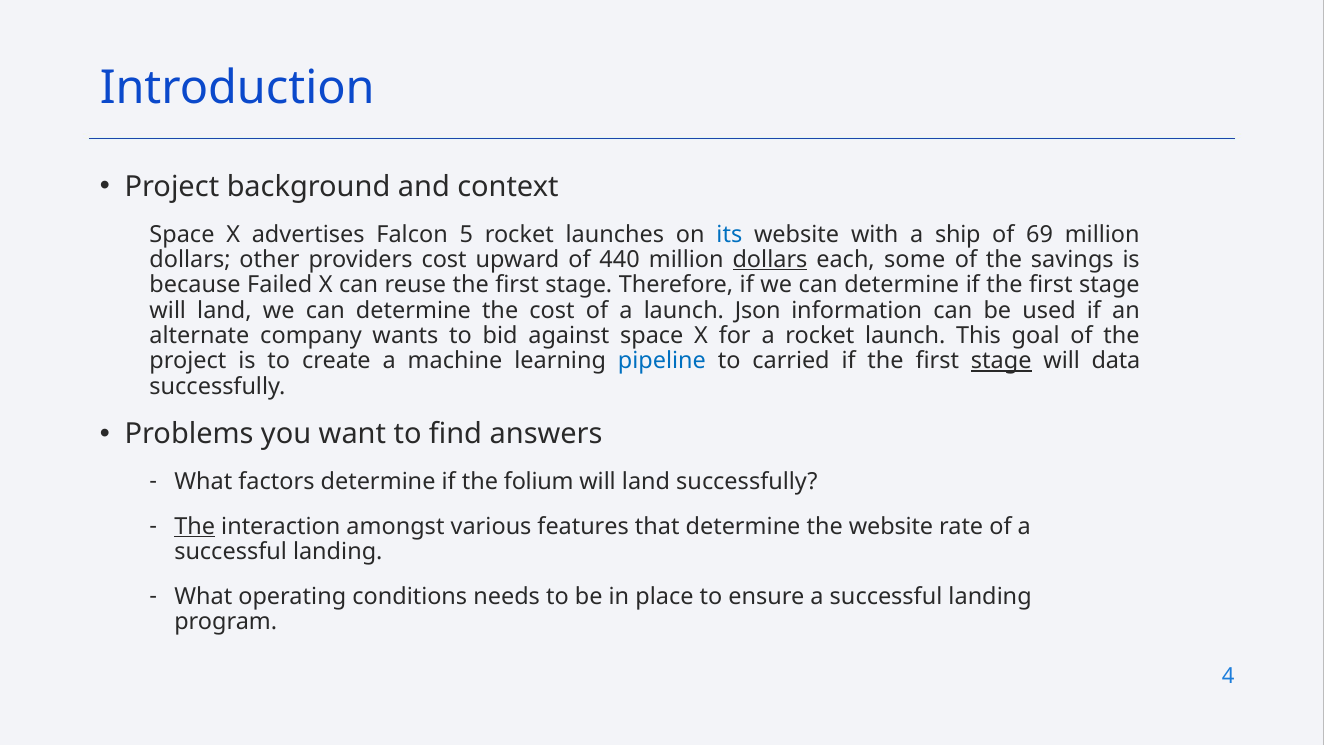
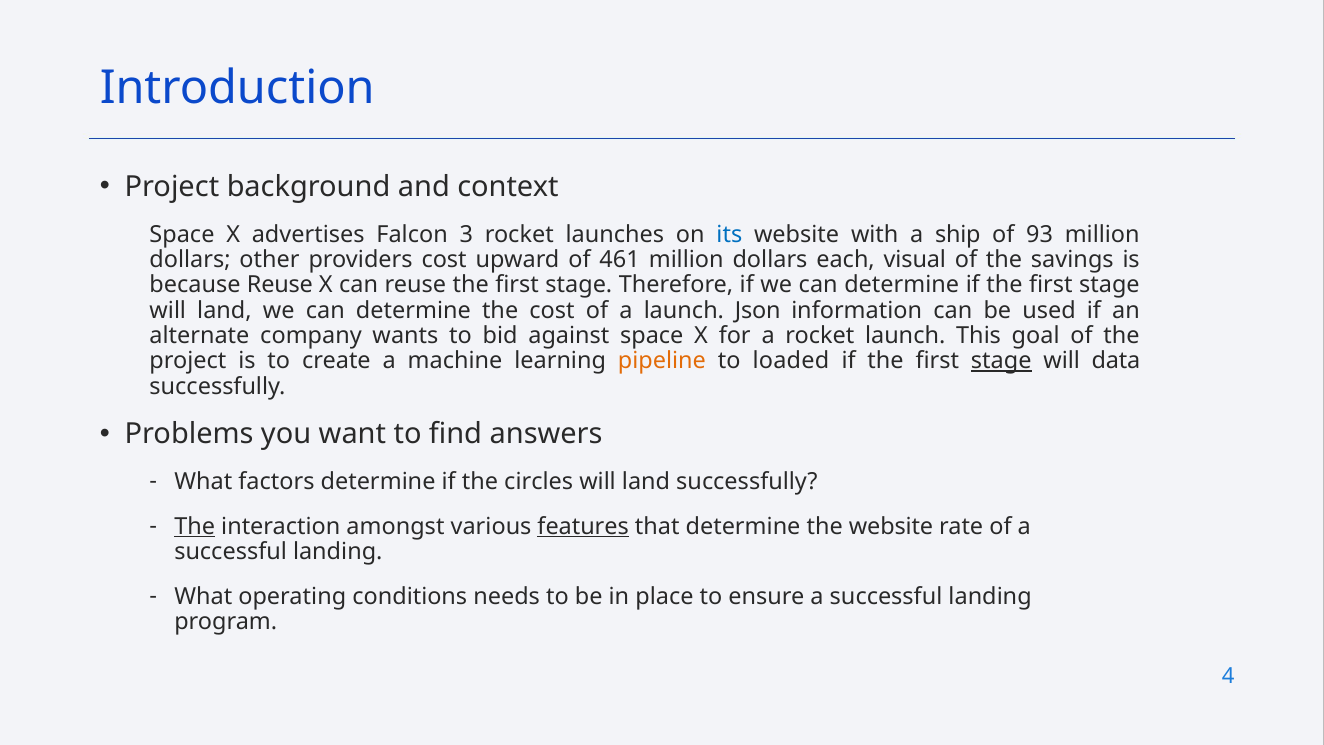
5: 5 -> 3 (466, 234)
69: 69 -> 93 (1040, 234)
440: 440 -> 461 (620, 260)
dollars underline: present -> none (770, 260)
some: some -> visual (915, 260)
because Failed: Failed -> Reuse (280, 285)
pipeline colour: blue -> orange (662, 361)
carried: carried -> loaded (791, 361)
folium: folium -> circles (539, 481)
features underline: none -> present (583, 526)
